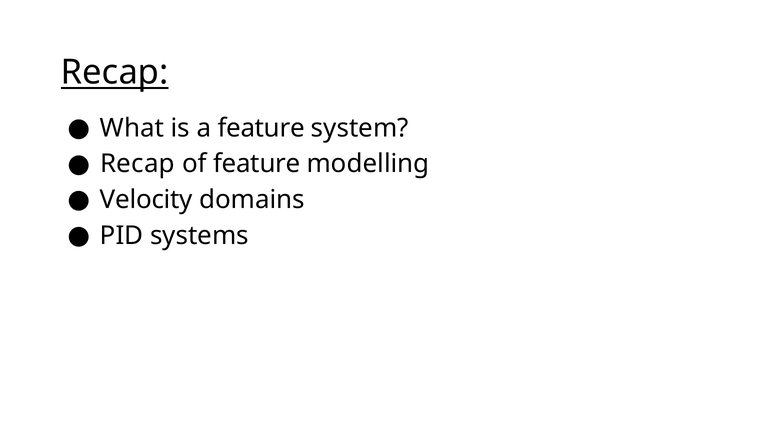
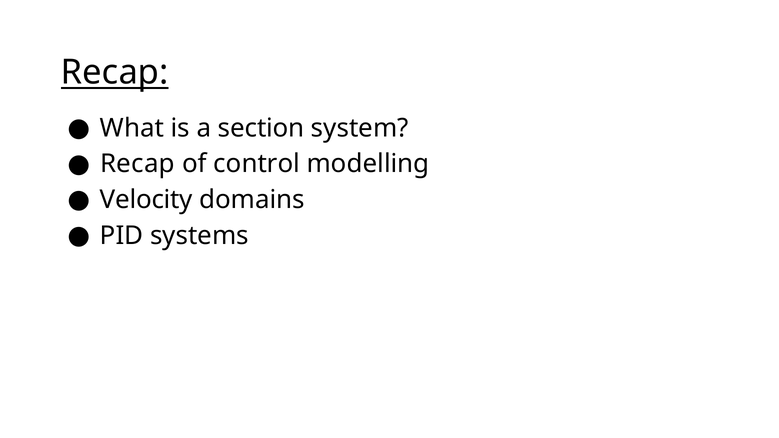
a feature: feature -> section (261, 128)
of feature: feature -> control (257, 164)
